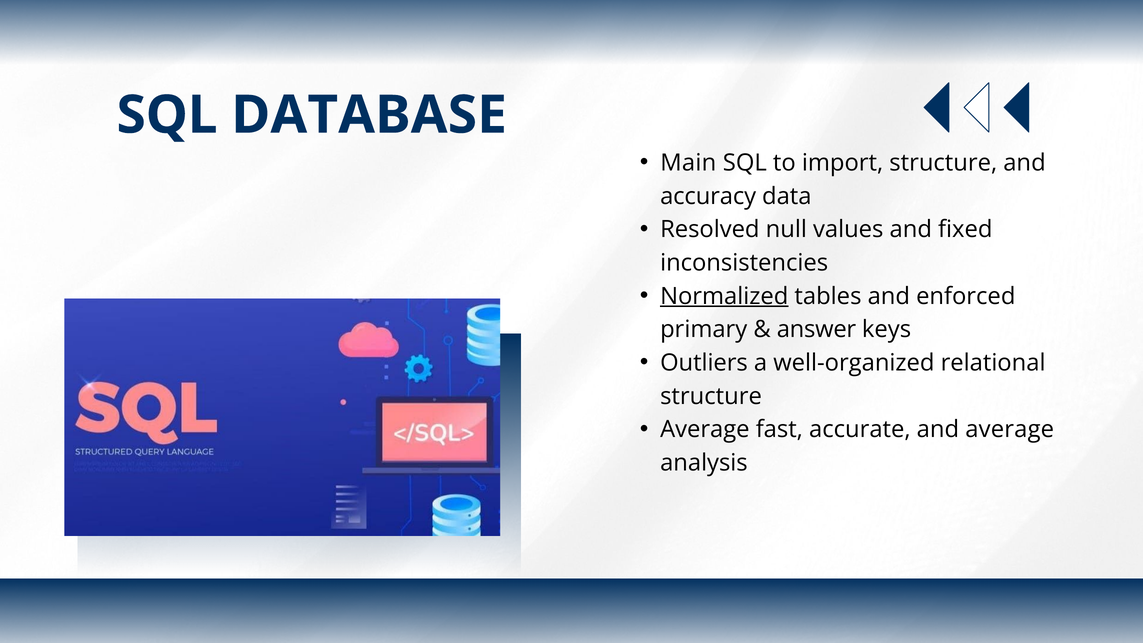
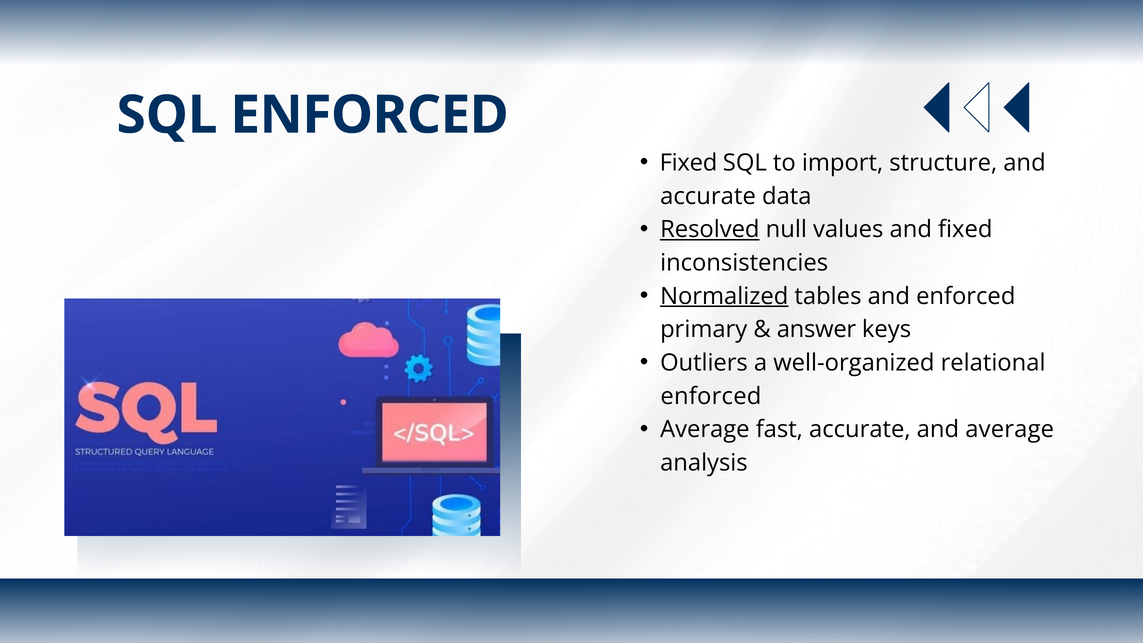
SQL DATABASE: DATABASE -> ENFORCED (369, 115)
Main: Main -> Fixed (689, 163)
accuracy: accuracy -> accurate (708, 196)
Resolved underline: none -> present (710, 229)
structure: structure -> enforced (711, 396)
